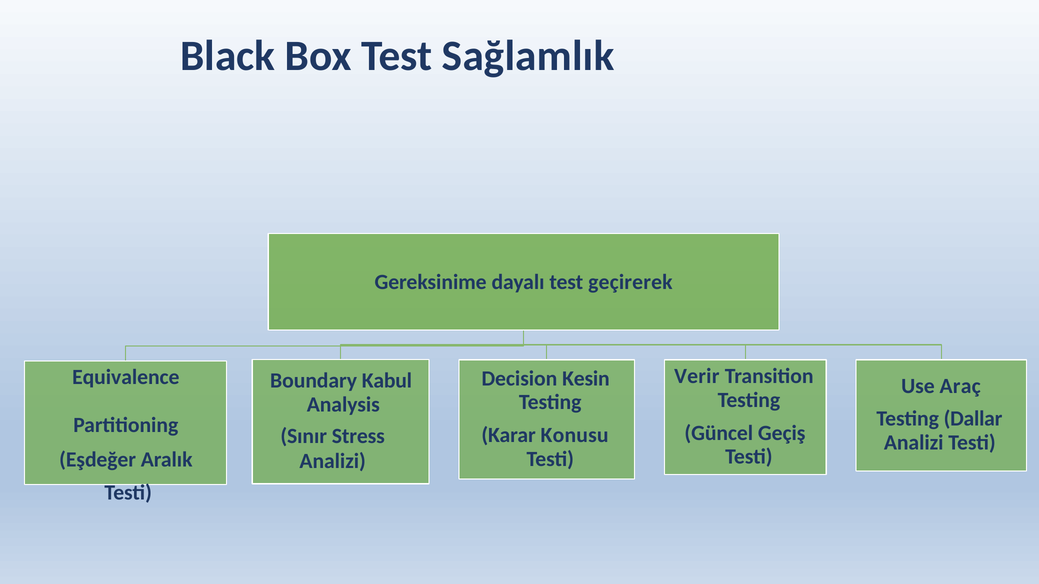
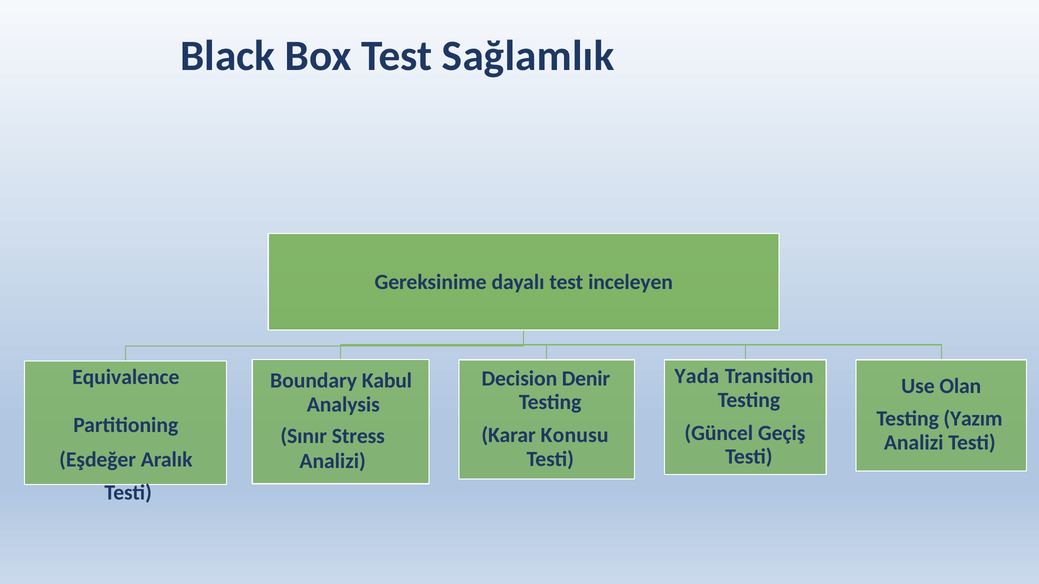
geçirerek: geçirerek -> inceleyen (631, 282)
Verir: Verir -> Yada (697, 376)
Kesin: Kesin -> Denir (586, 379)
Araç: Araç -> Olan (960, 386)
Dallar: Dallar -> Yazım (973, 419)
